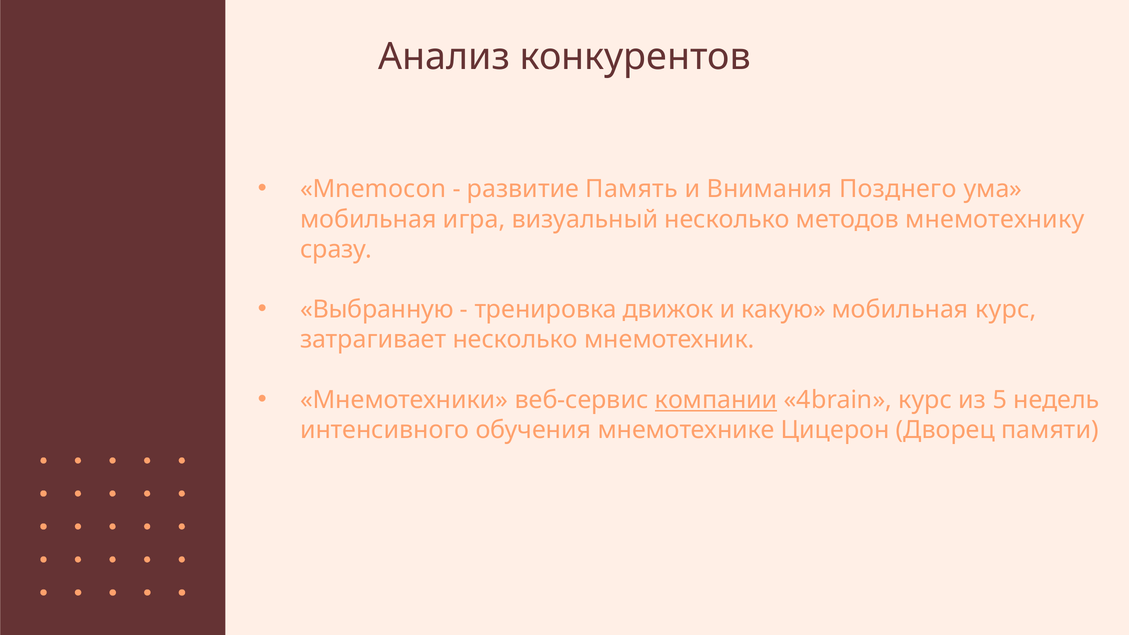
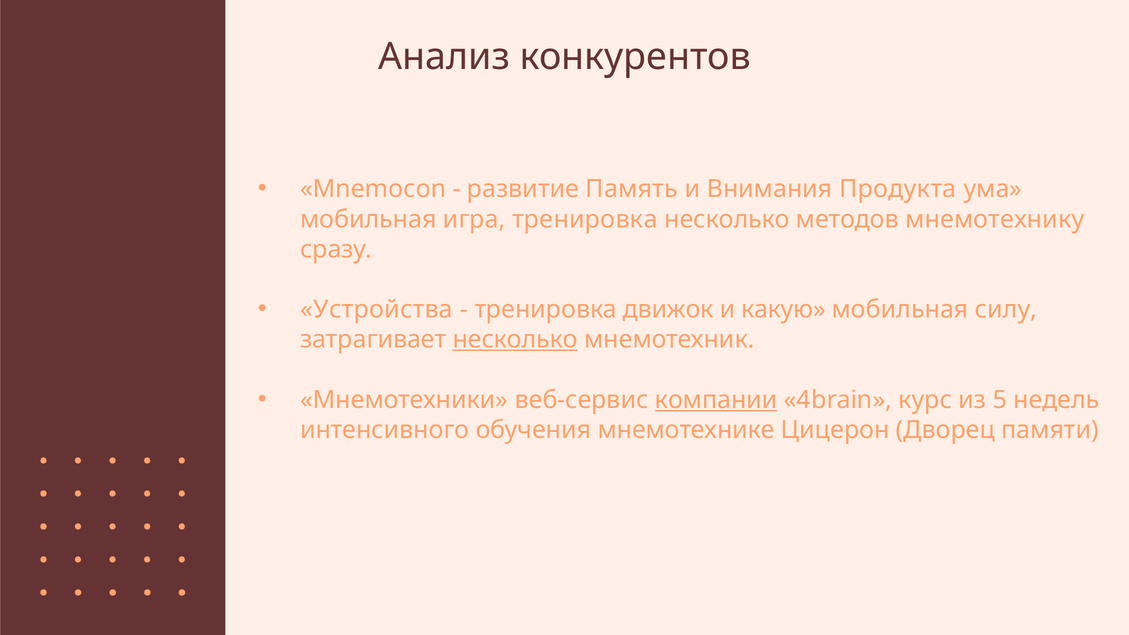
Позднего: Позднего -> Продукта (898, 189)
игра визуальный: визуальный -> тренировка (585, 219)
Выбранную: Выбранную -> Устройства (377, 310)
мобильная курс: курс -> силу (1006, 310)
несколько underline: none -> present (515, 340)
